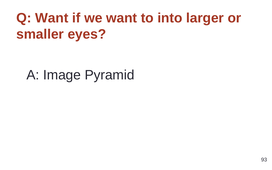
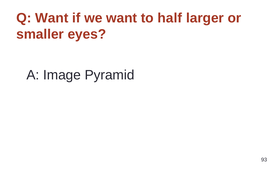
into: into -> half (170, 18)
